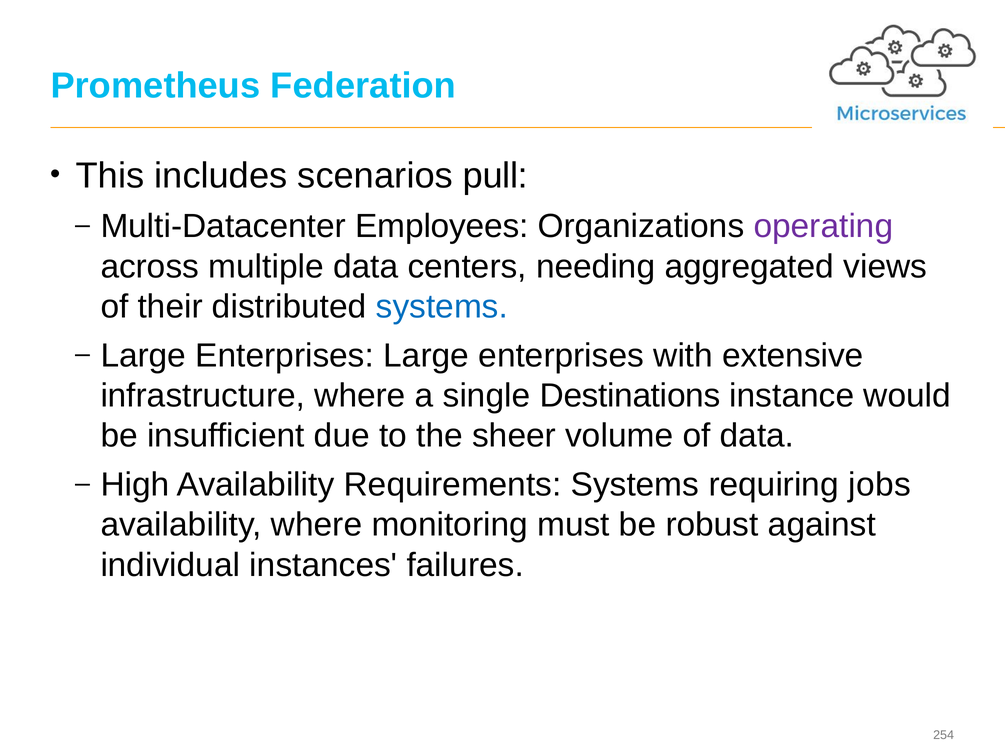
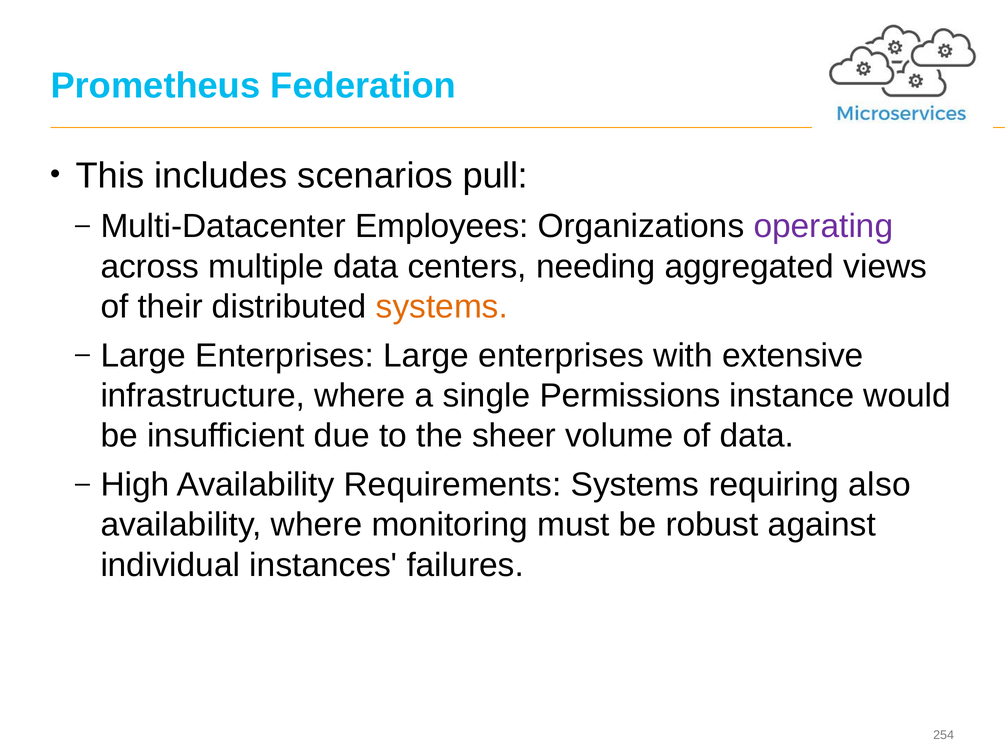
systems colour: blue -> orange (442, 307)
Destinations: Destinations -> Permissions (630, 396)
jobs: jobs -> also (880, 485)
